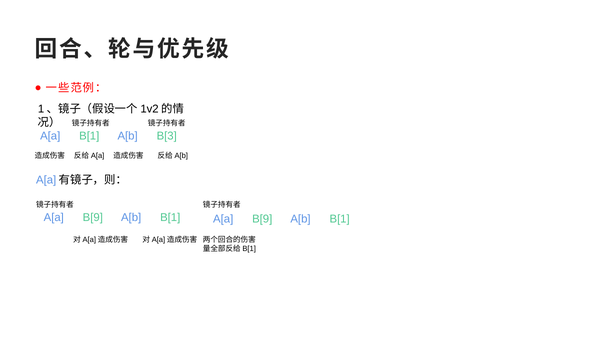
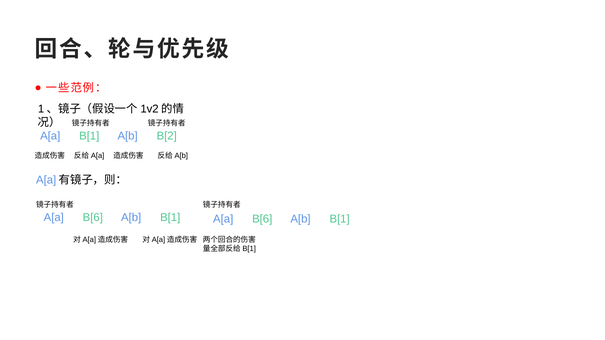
B[3: B[3 -> B[2 (167, 136)
B[9: B[9 -> B[6 (93, 218)
B[9: B[9 -> B[6 (262, 219)
